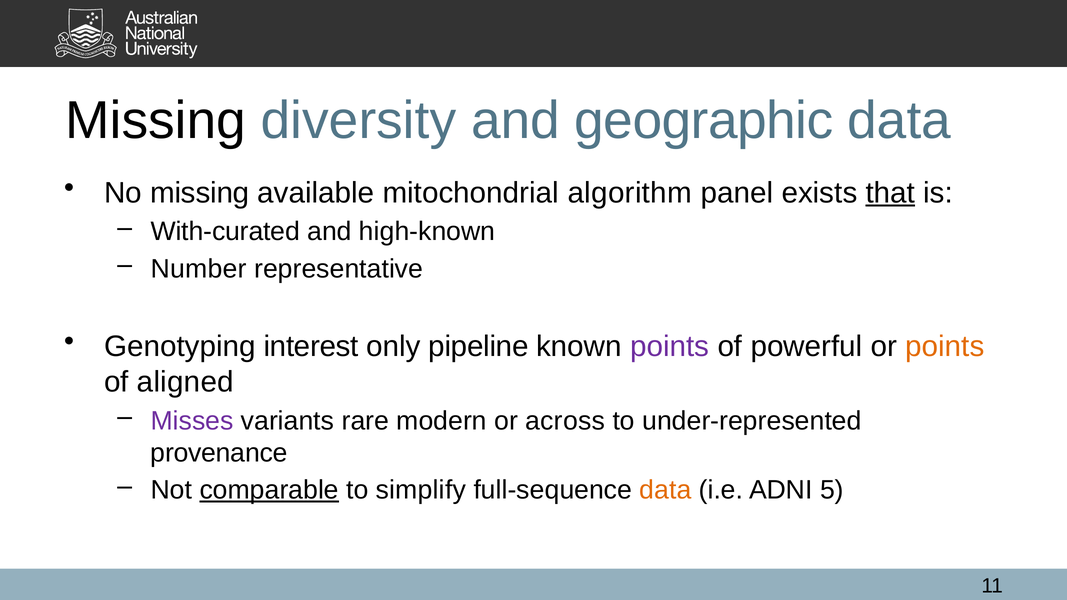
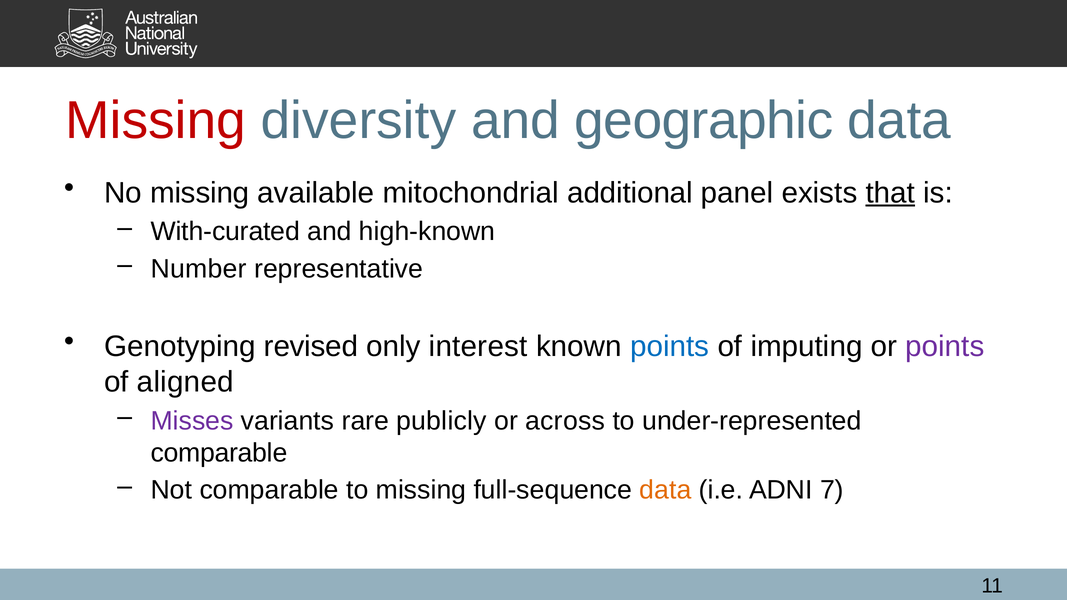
Missing colour: black -> red (156, 121)
algorithm: algorithm -> additional (630, 193)
interest: interest -> revised (311, 346)
pipeline: pipeline -> interest (478, 346)
points colour: purple -> blue (670, 346)
powerful: powerful -> imputing (807, 346)
points colour: orange -> purple (945, 346)
modern: modern -> publicly (442, 421)
provenance: provenance -> comparable (219, 453)
comparable underline: present -> none (269, 490)
to simplify: simplify -> missing (421, 490)
5: 5 -> 7 (832, 490)
